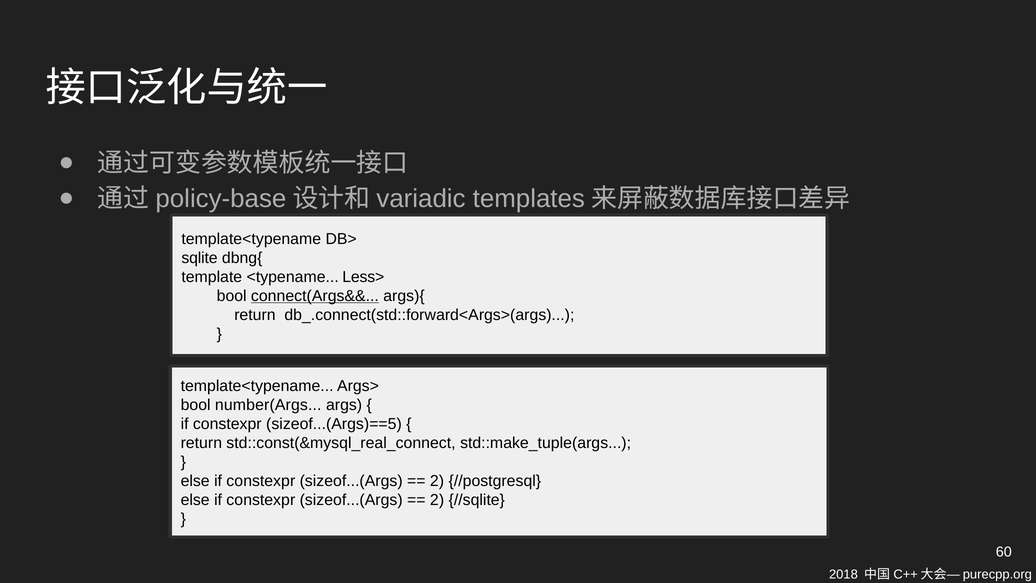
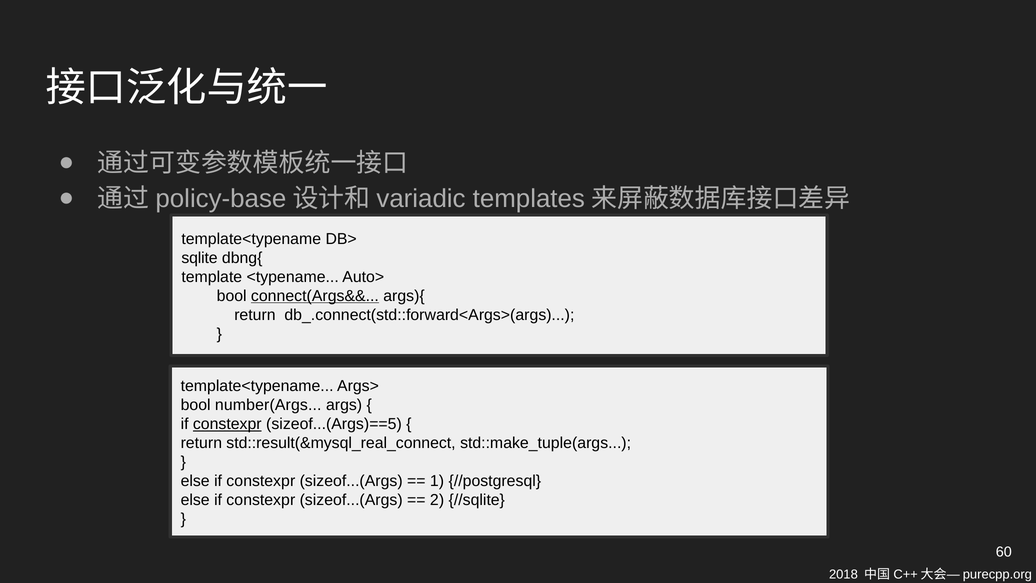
Less>: Less> -> Auto> (363, 277)
constexpr underline: none -> present (227, 424)
std::const(&mysql_real_connect: std::const(&mysql_real_connect -> std::result(&mysql_real_connect (341, 443)
2: 2 -> 1 (437, 481)
